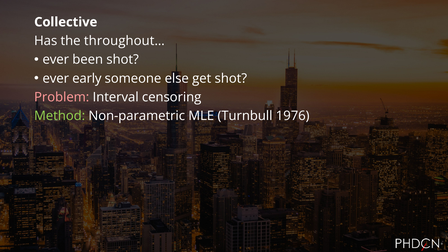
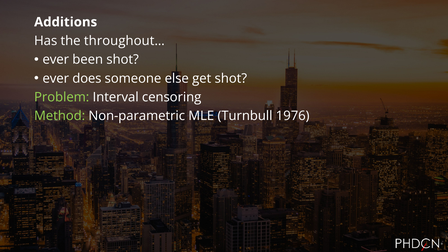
Collective: Collective -> Additions (66, 22)
early: early -> does (87, 78)
Problem colour: pink -> light green (62, 97)
